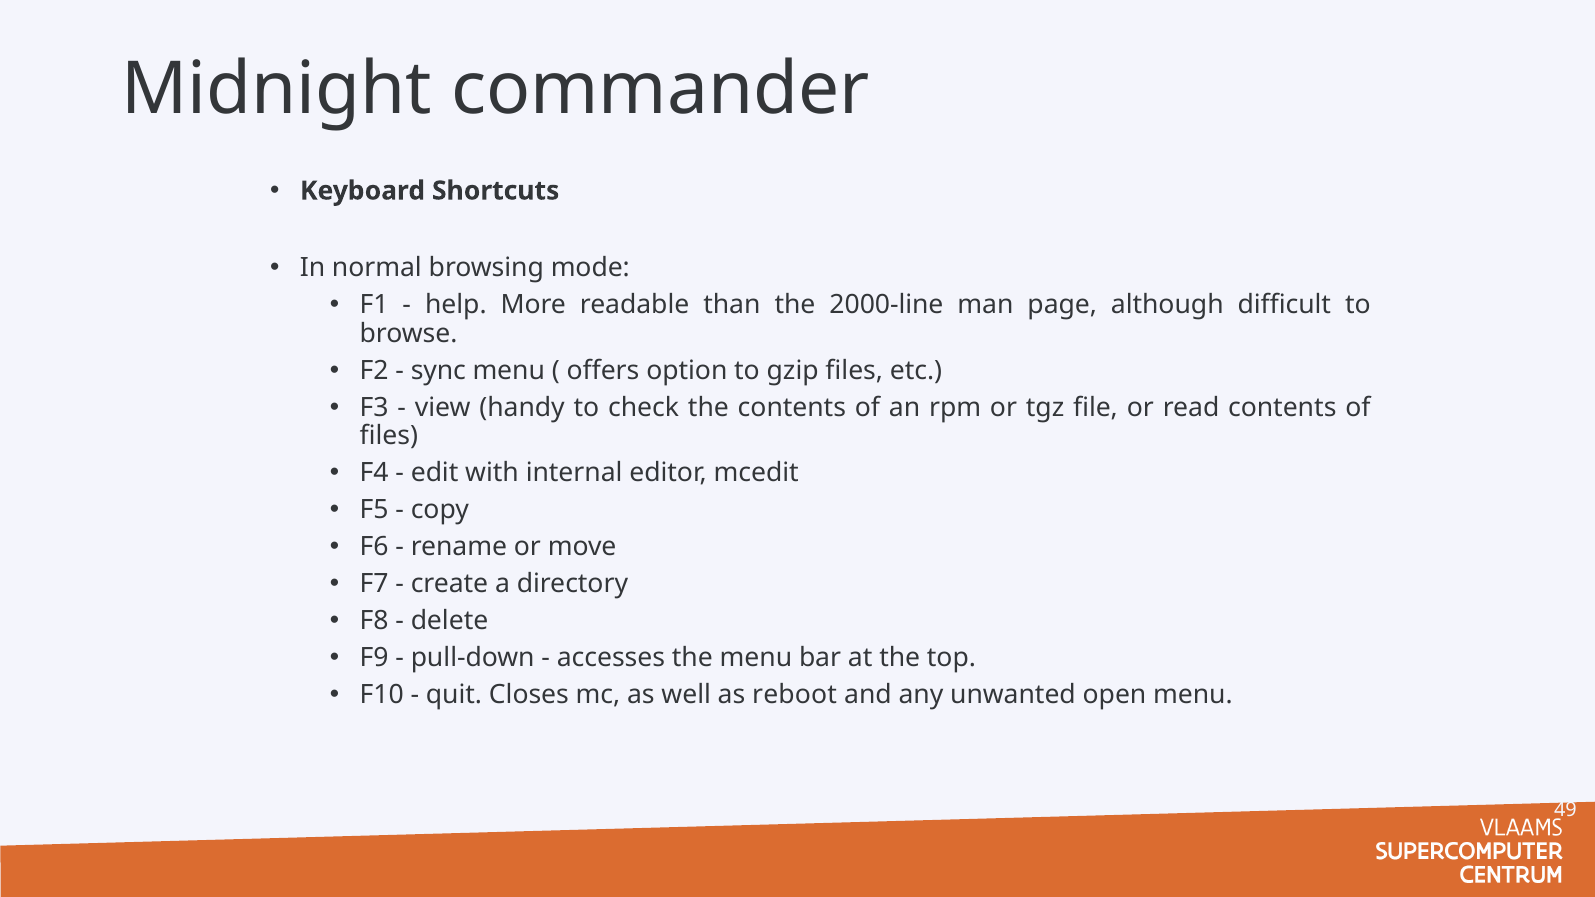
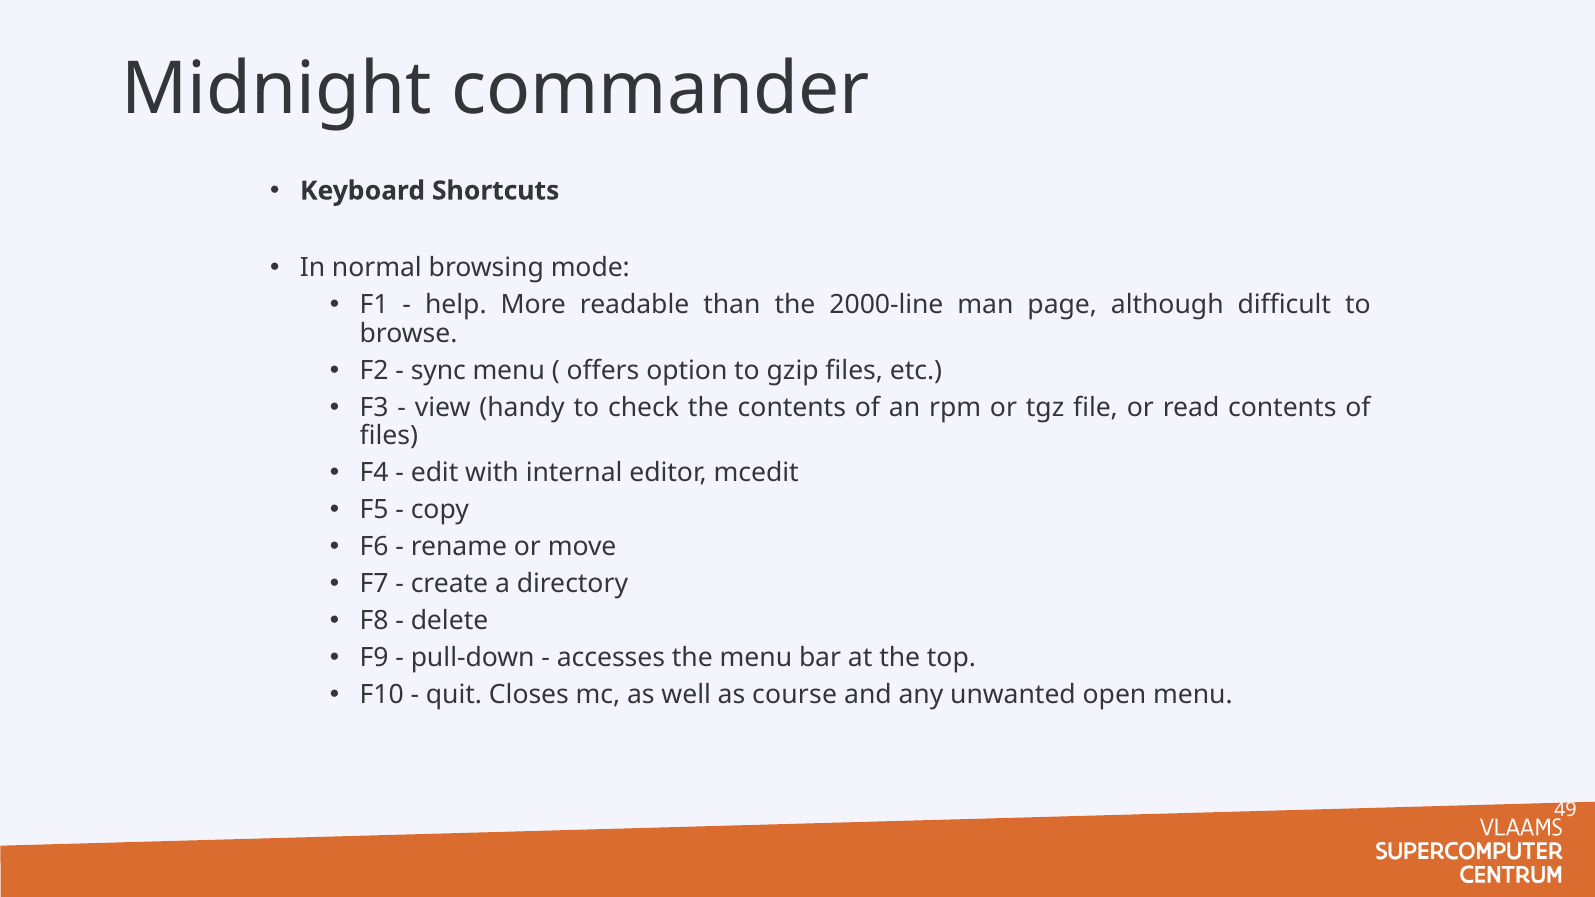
reboot: reboot -> course (795, 695)
